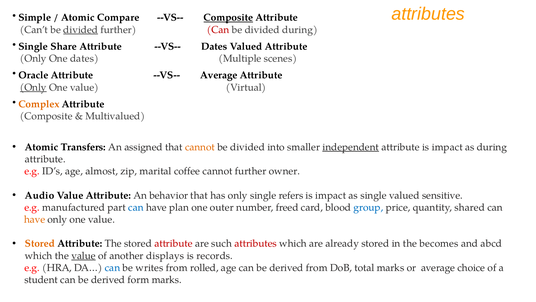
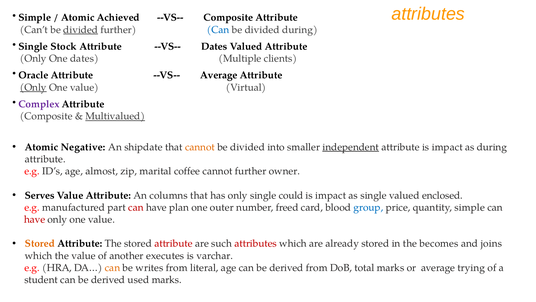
Compare: Compare -> Achieved (118, 18)
Composite underline: present -> none (228, 18)
Can colour: red -> blue (218, 30)
Share: Share -> Stock (64, 46)
scenes: scenes -> clients (280, 58)
Complex colour: orange -> purple (39, 104)
Multivalued underline: none -> present (115, 116)
Transfers: Transfers -> Negative (83, 147)
assigned: assigned -> shipdate (143, 147)
Audio: Audio -> Serves (40, 195)
behavior: behavior -> columns (169, 195)
refers: refers -> could (291, 195)
sensitive: sensitive -> enclosed (442, 195)
can colour: blue -> red (136, 207)
quantity shared: shared -> simple (470, 207)
have colour: orange -> red (35, 219)
abcd: abcd -> joins (491, 243)
value underline: present -> none (84, 255)
displays: displays -> executes (165, 255)
records: records -> varchar (215, 255)
can colour: blue -> orange (113, 267)
rolled: rolled -> literal (204, 267)
choice: choice -> trying (471, 267)
form: form -> used (138, 279)
